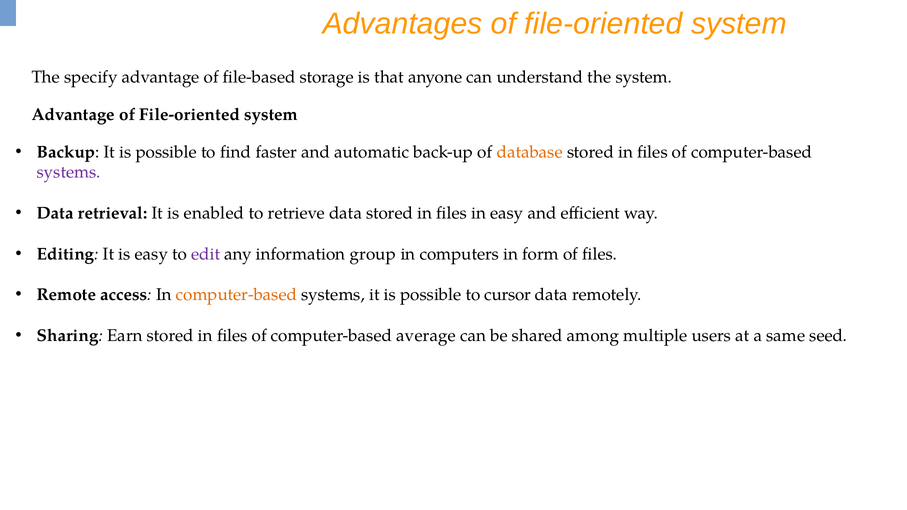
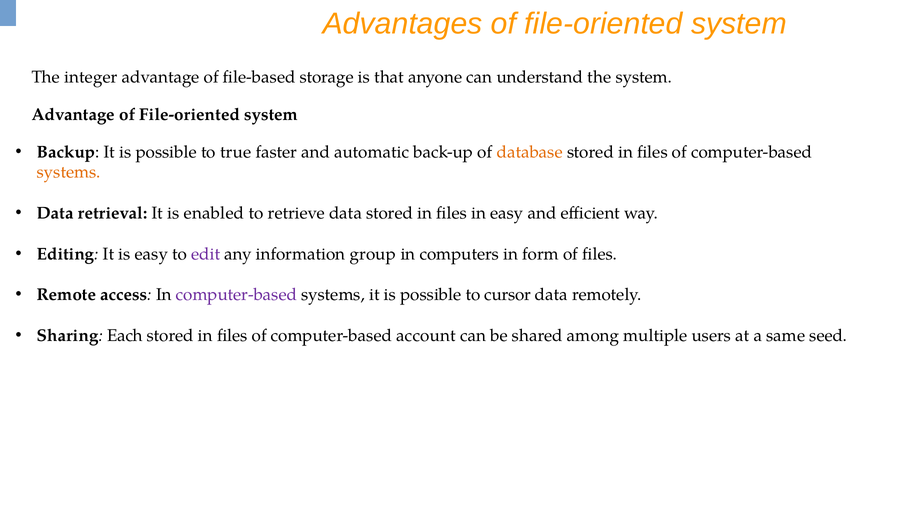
specify: specify -> integer (91, 77)
find: find -> true (236, 152)
systems colour: purple -> orange (69, 172)
computer-based colour: orange -> purple (236, 295)
Earn: Earn -> Each (125, 336)
average: average -> account (426, 336)
